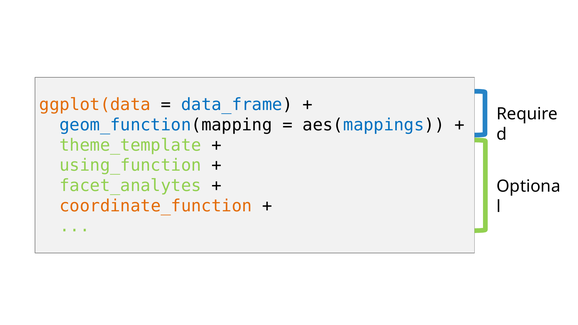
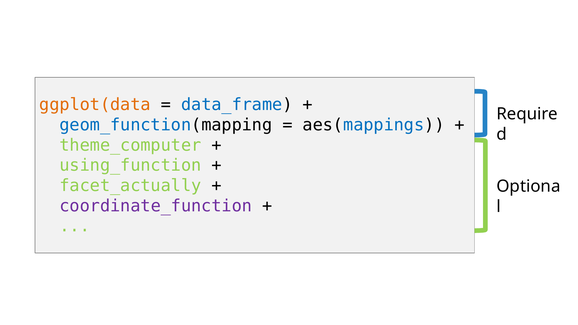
theme_template: theme_template -> theme_computer (130, 145)
facet_analytes: facet_analytes -> facet_actually (130, 186)
coordinate_function colour: orange -> purple (156, 206)
